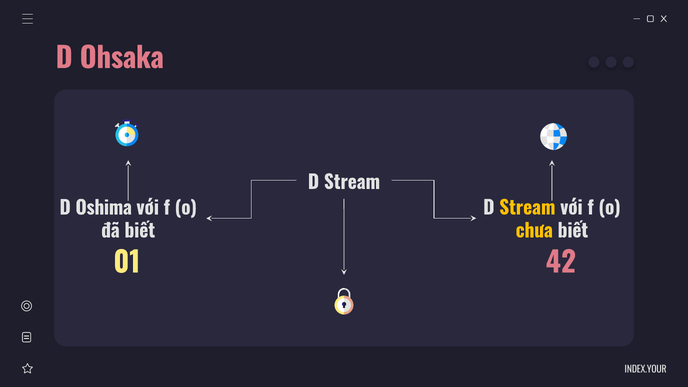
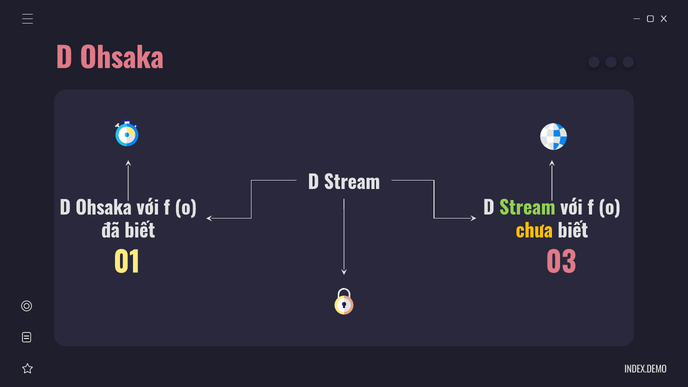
Stream colour: yellow -> light green (527, 208)
Oshima: Oshima -> Ohsaka (104, 208)
42: 42 -> 03 (561, 263)
INDEX.YOUR: INDEX.YOUR -> INDEX.DEMO (646, 370)
